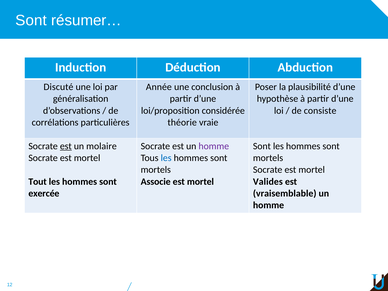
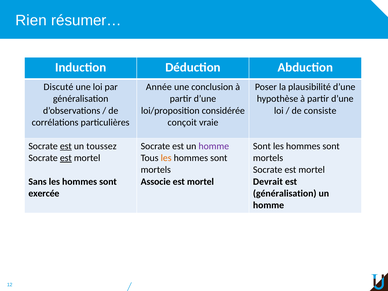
Sont: Sont -> Rien (31, 20)
théorie: théorie -> conçoit (182, 122)
molaire: molaire -> toussez (101, 146)
est underline: none -> present (66, 158)
les colour: blue -> orange (166, 158)
Tout: Tout -> Sans (38, 182)
Valides: Valides -> Devrait (268, 182)
vraisemblable: vraisemblable -> généralisation (285, 193)
